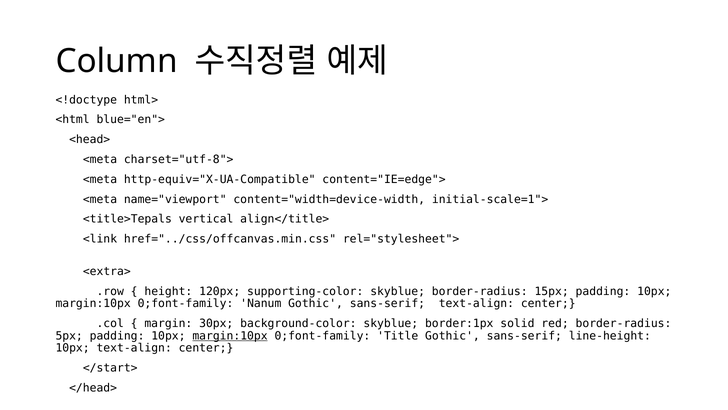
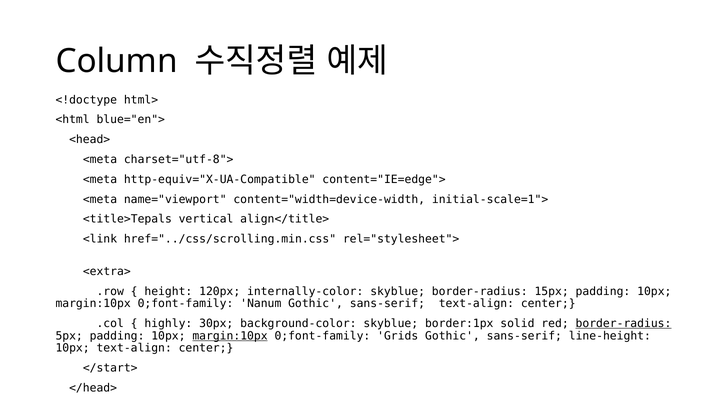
href="../css/offcanvas.min.css: href="../css/offcanvas.min.css -> href="../css/scrolling.min.css (230, 239)
supporting-color: supporting-color -> internally-color (305, 291)
margin: margin -> highly (168, 323)
border-radius underline: none -> present (624, 323)
Title: Title -> Grids (398, 335)
